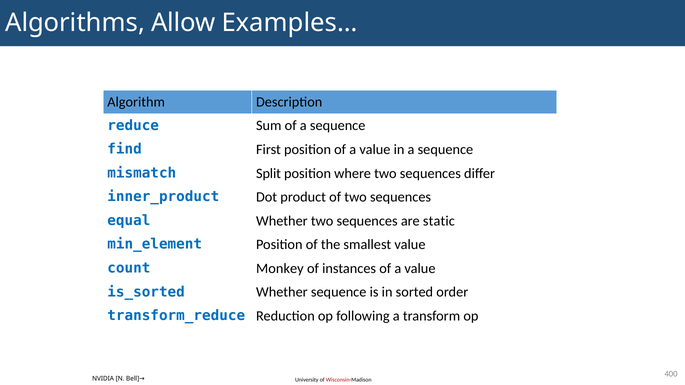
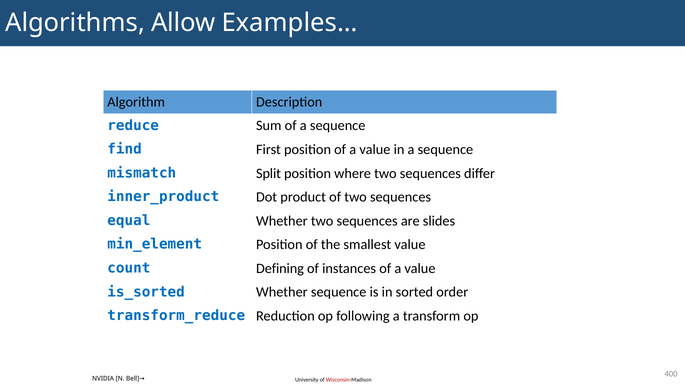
static: static -> slides (439, 221)
Monkey: Monkey -> Defining (280, 269)
